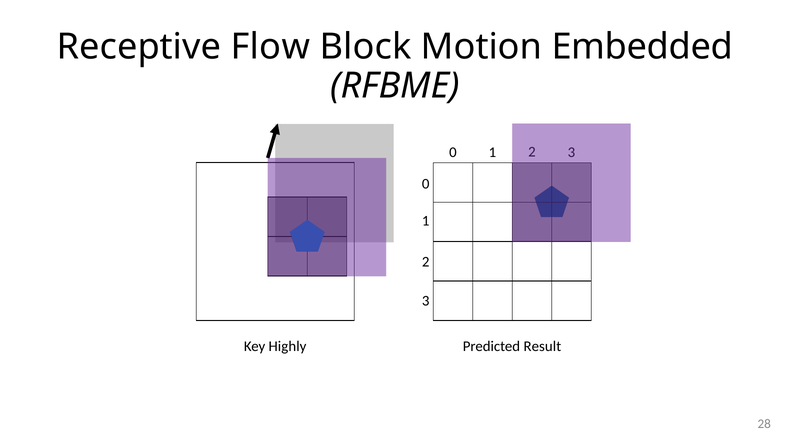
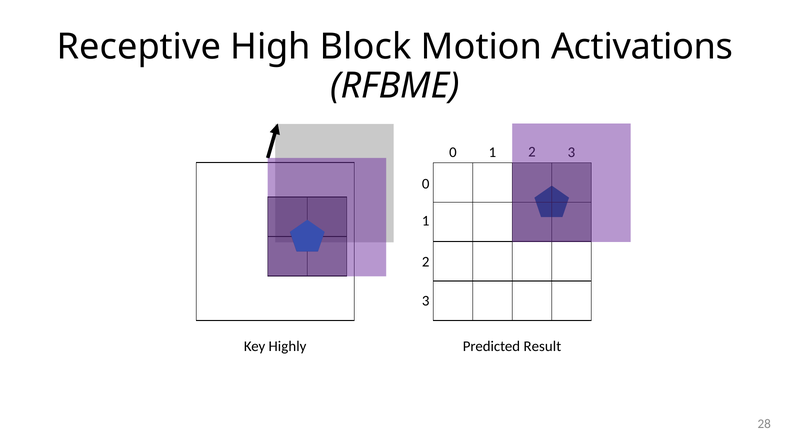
Flow: Flow -> High (271, 47)
Embedded: Embedded -> Activations (642, 47)
